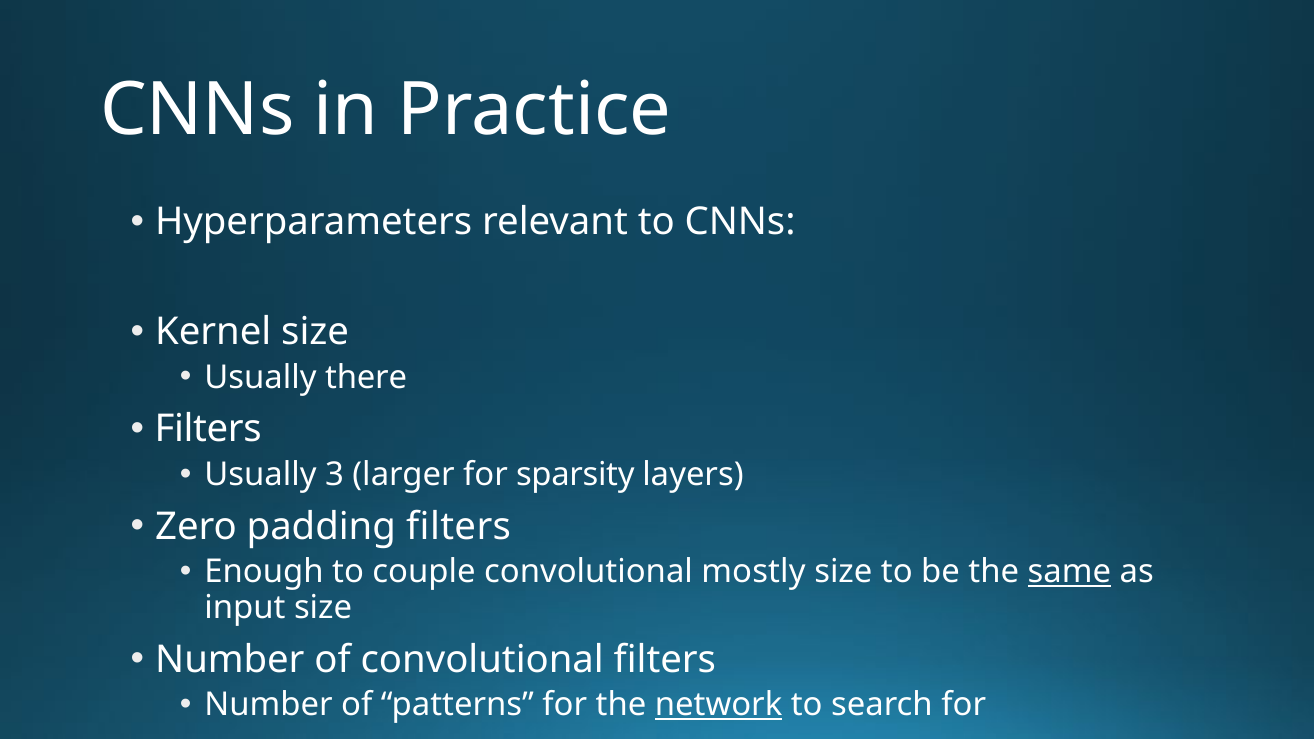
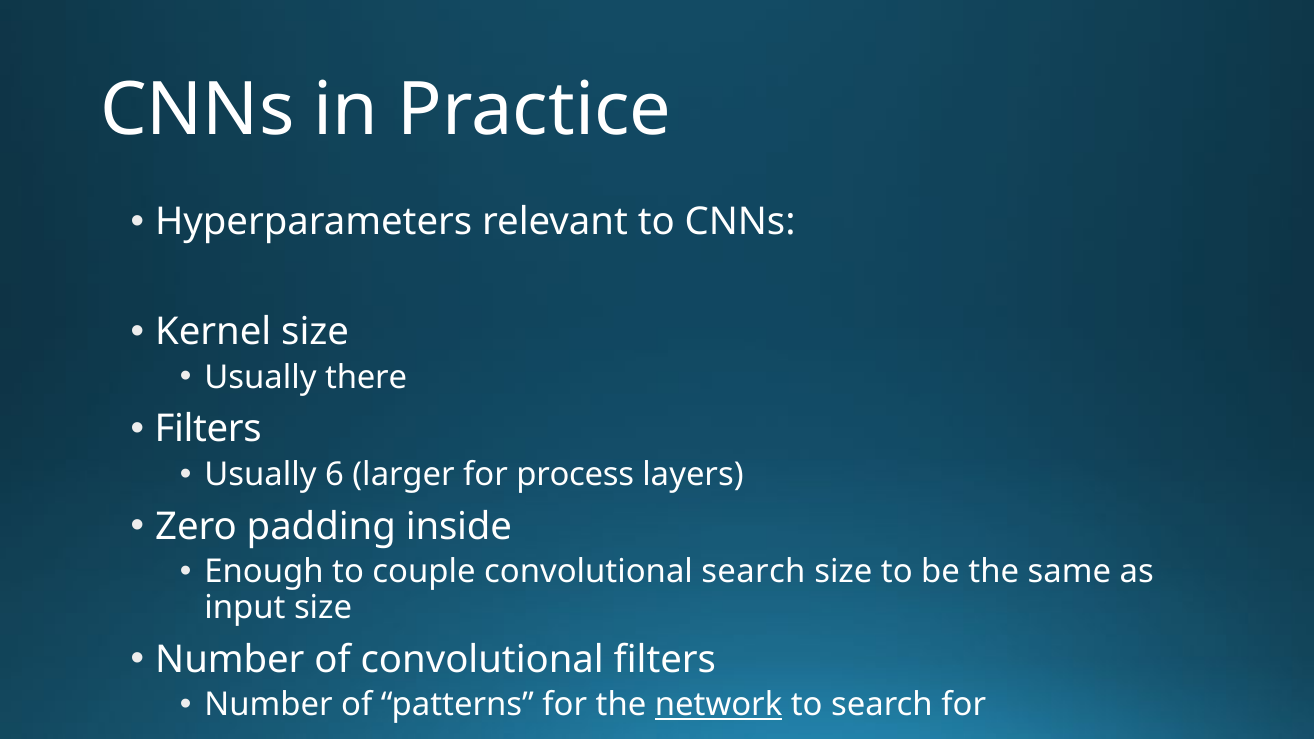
3: 3 -> 6 (335, 475)
sparsity: sparsity -> process (575, 475)
padding filters: filters -> inside (459, 527)
convolutional mostly: mostly -> search (753, 572)
same underline: present -> none (1069, 572)
